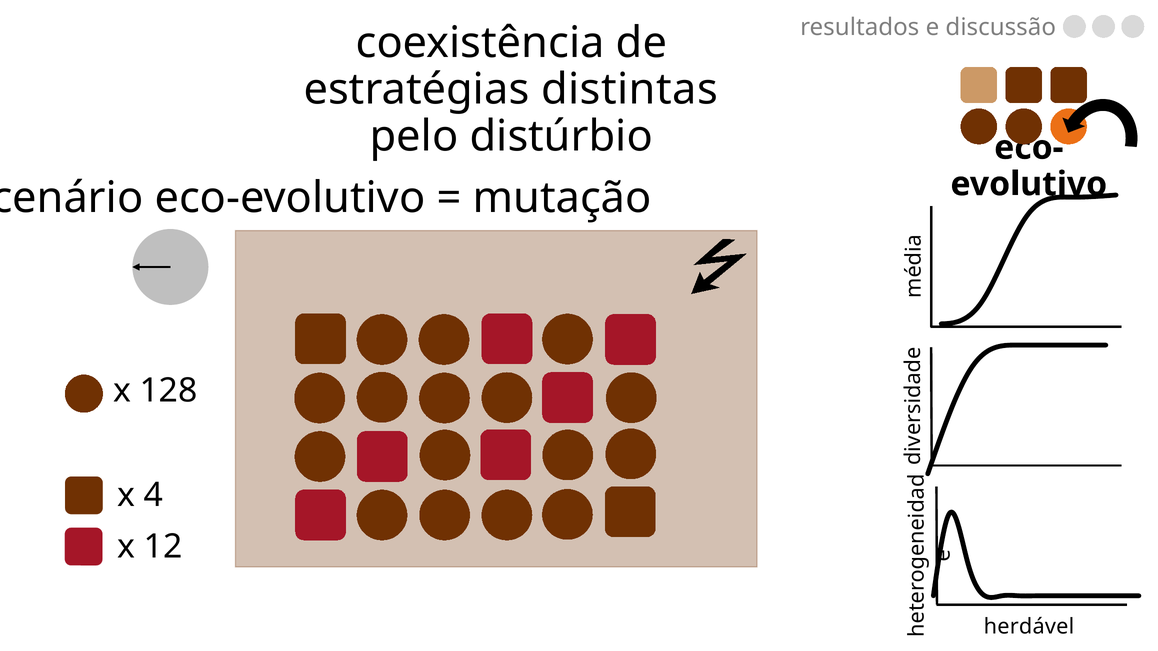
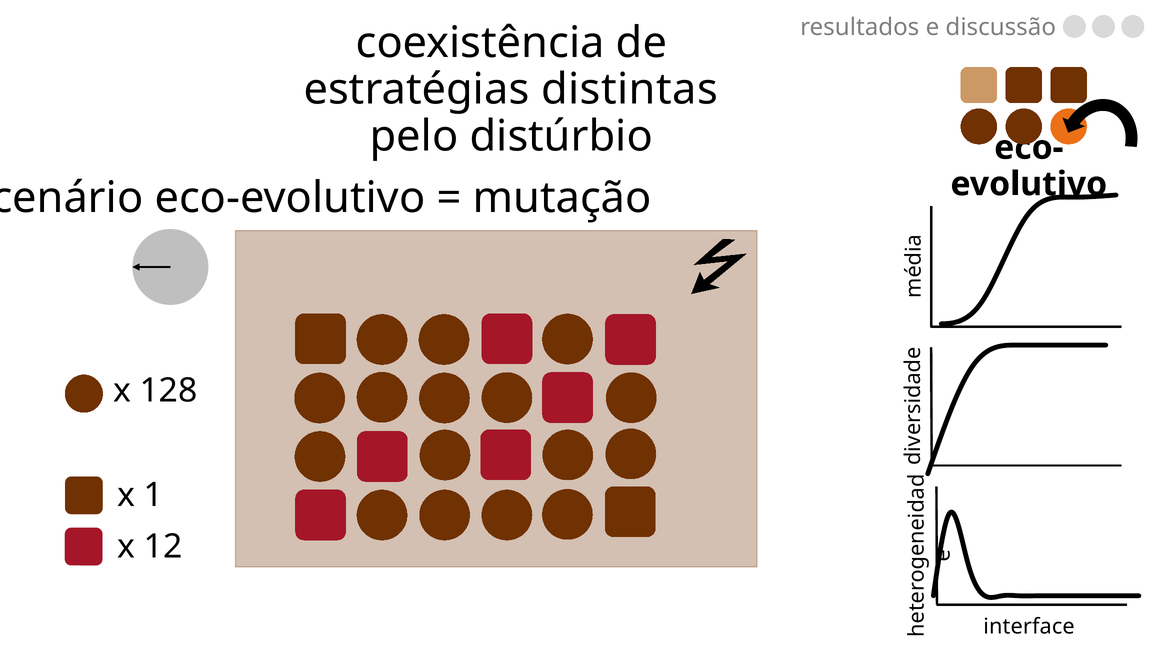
4: 4 -> 1 (153, 495)
herdável: herdável -> interface (1029, 627)
